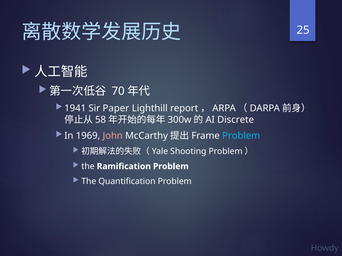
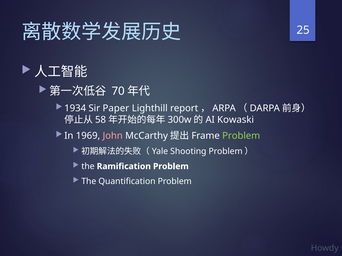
1941: 1941 -> 1934 (75, 109)
Discrete: Discrete -> Kowaski (236, 120)
Problem colour: light blue -> light green (241, 136)
